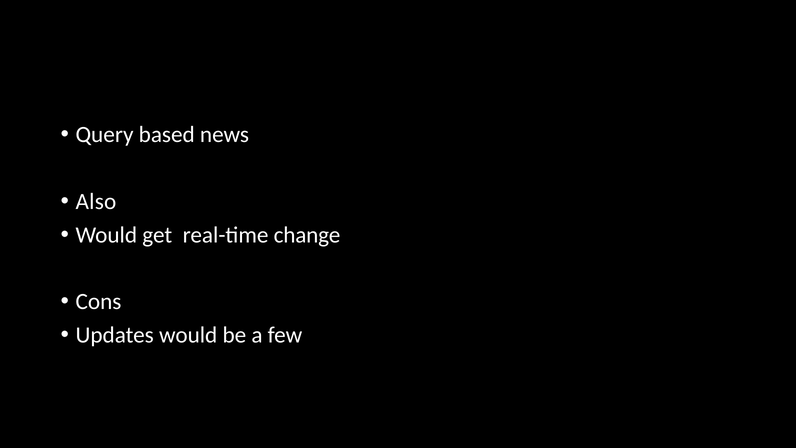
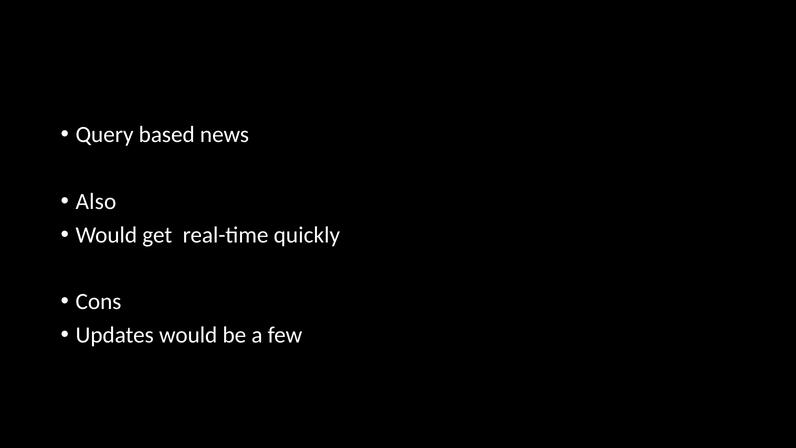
change: change -> quickly (307, 235)
